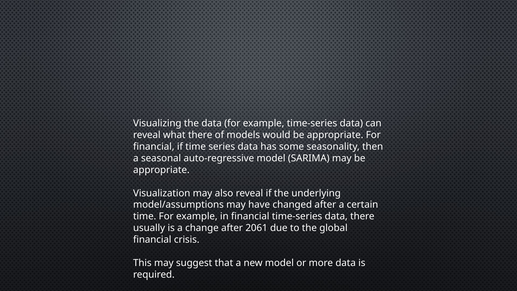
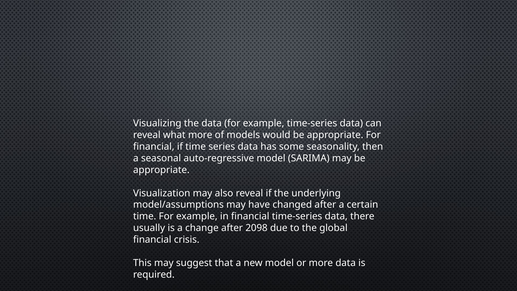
what there: there -> more (200, 135)
2061: 2061 -> 2098 (257, 228)
